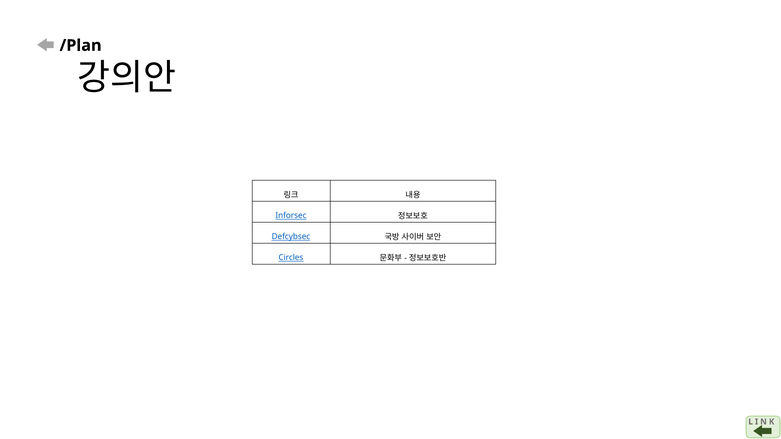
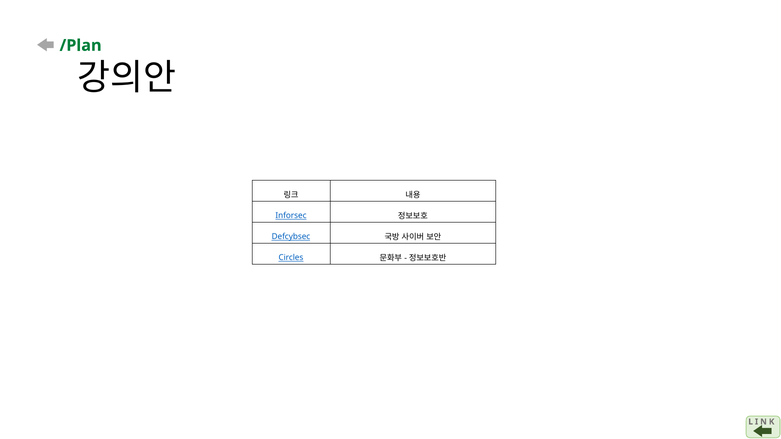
/Plan colour: black -> green (81, 45)
